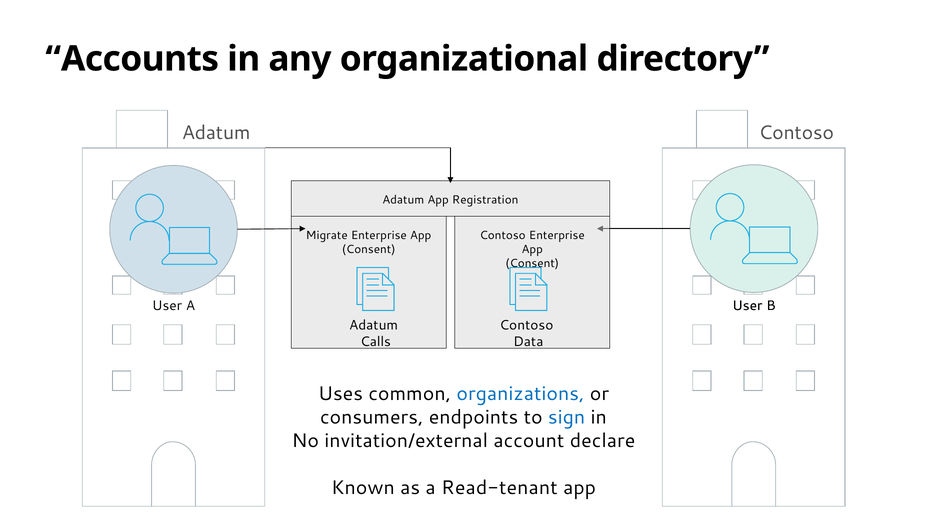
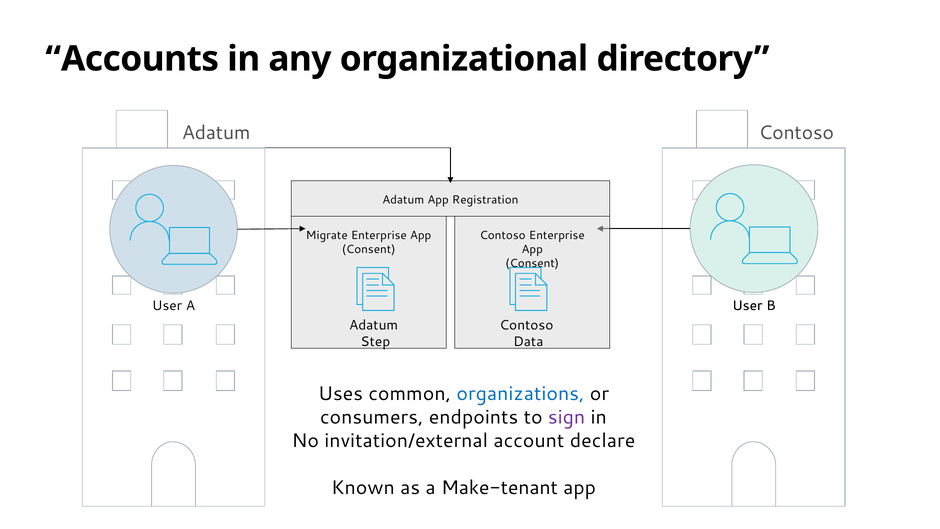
Calls: Calls -> Step (375, 342)
sign colour: blue -> purple (567, 417)
Read-tenant: Read-tenant -> Make-tenant (499, 488)
